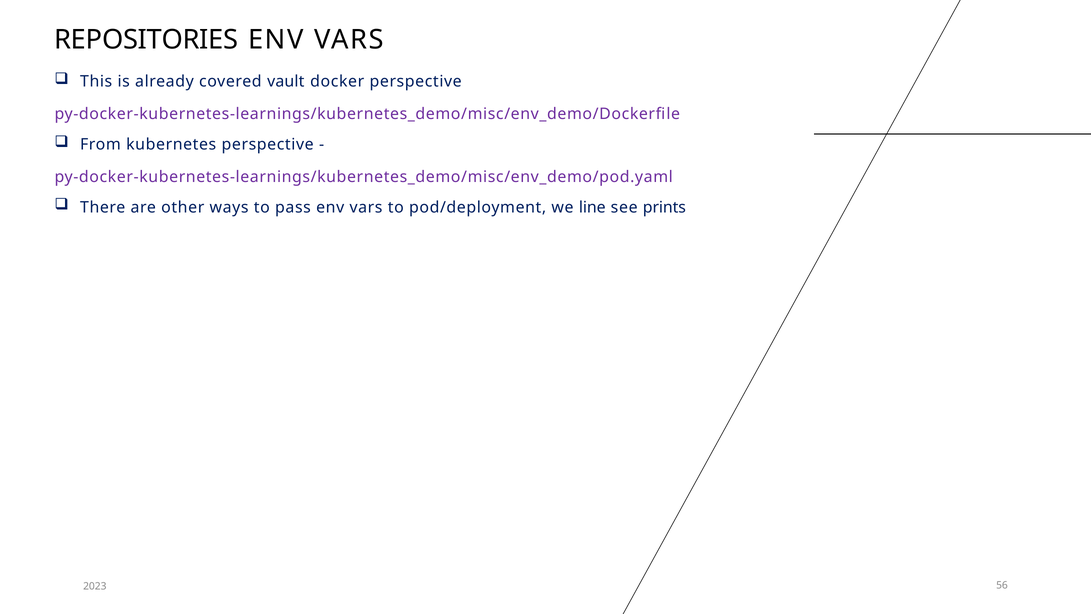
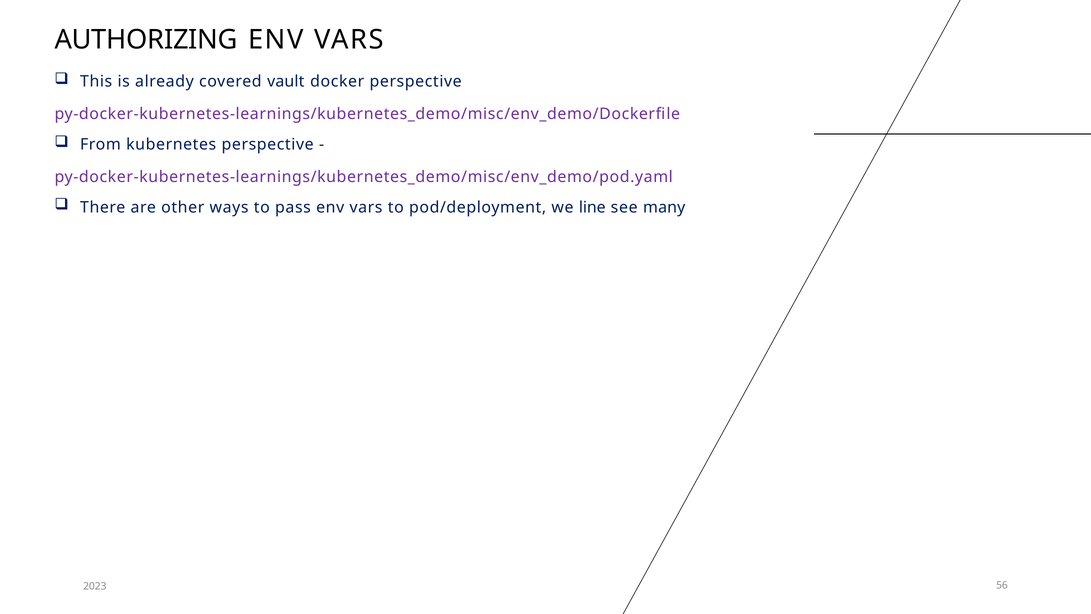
REPOSITORIES: REPOSITORIES -> AUTHORIZING (146, 40)
prints: prints -> many (664, 207)
